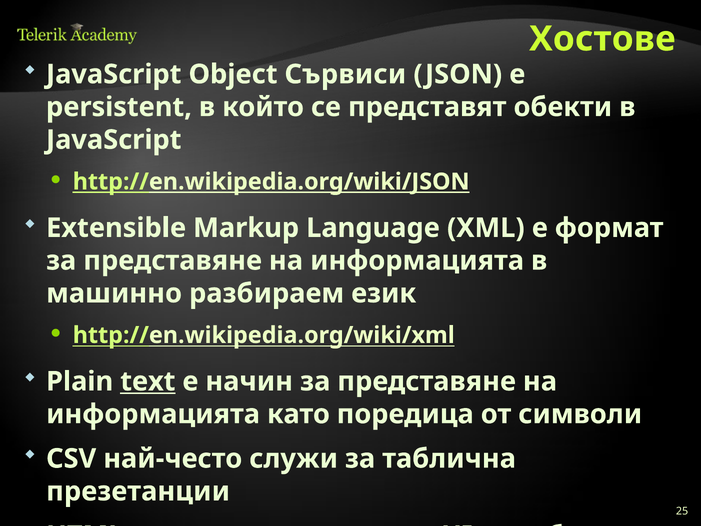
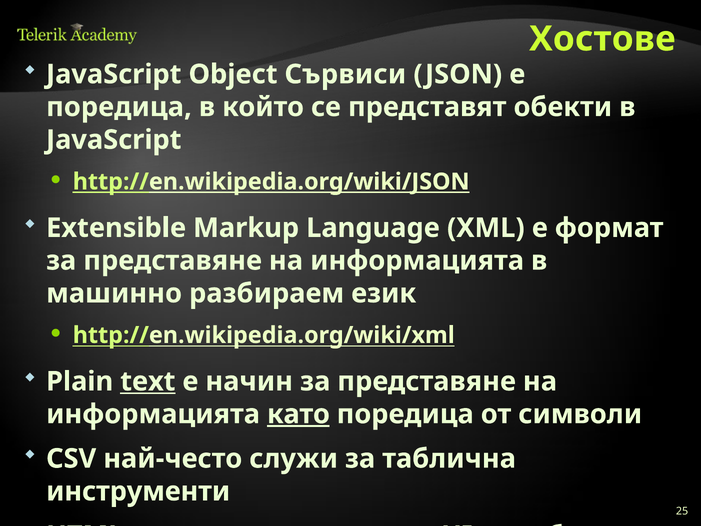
persistent: persistent -> поредица (119, 107)
като underline: none -> present (298, 414)
презетанции: презетанции -> инструменти (138, 491)
